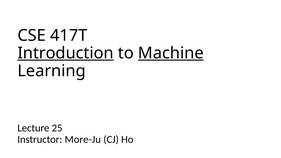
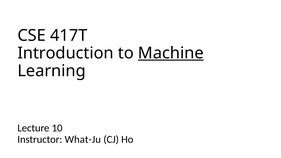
Introduction underline: present -> none (66, 53)
25: 25 -> 10 (57, 128)
More-Ju: More-Ju -> What-Ju (83, 139)
